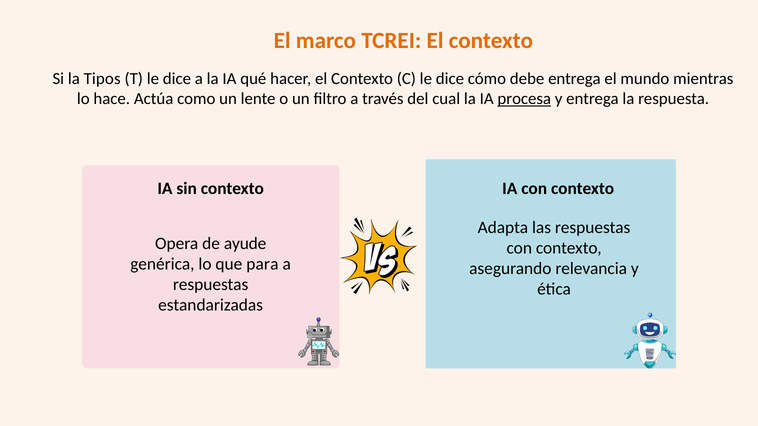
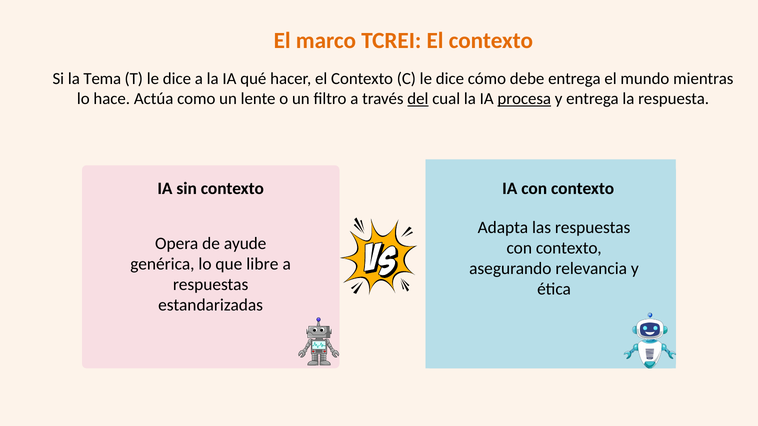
Tipos: Tipos -> Tema (102, 79)
del underline: none -> present (418, 99)
para: para -> libre (262, 264)
